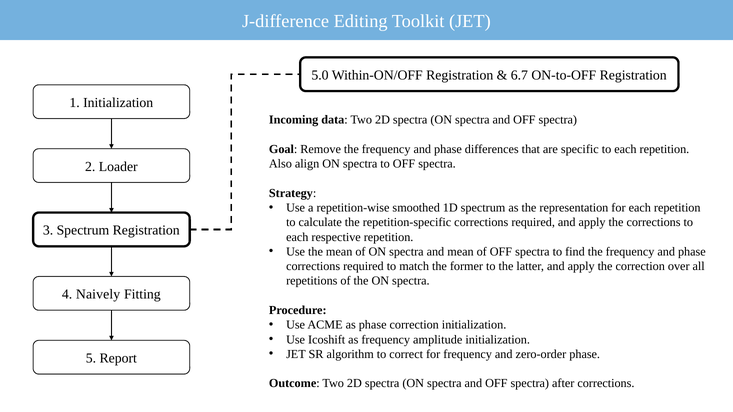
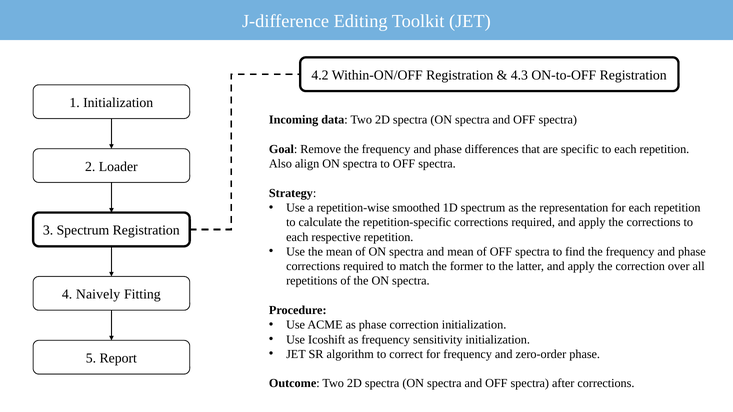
5.0: 5.0 -> 4.2 (320, 75)
6.7: 6.7 -> 4.3 (519, 75)
amplitude: amplitude -> sensitivity (438, 340)
